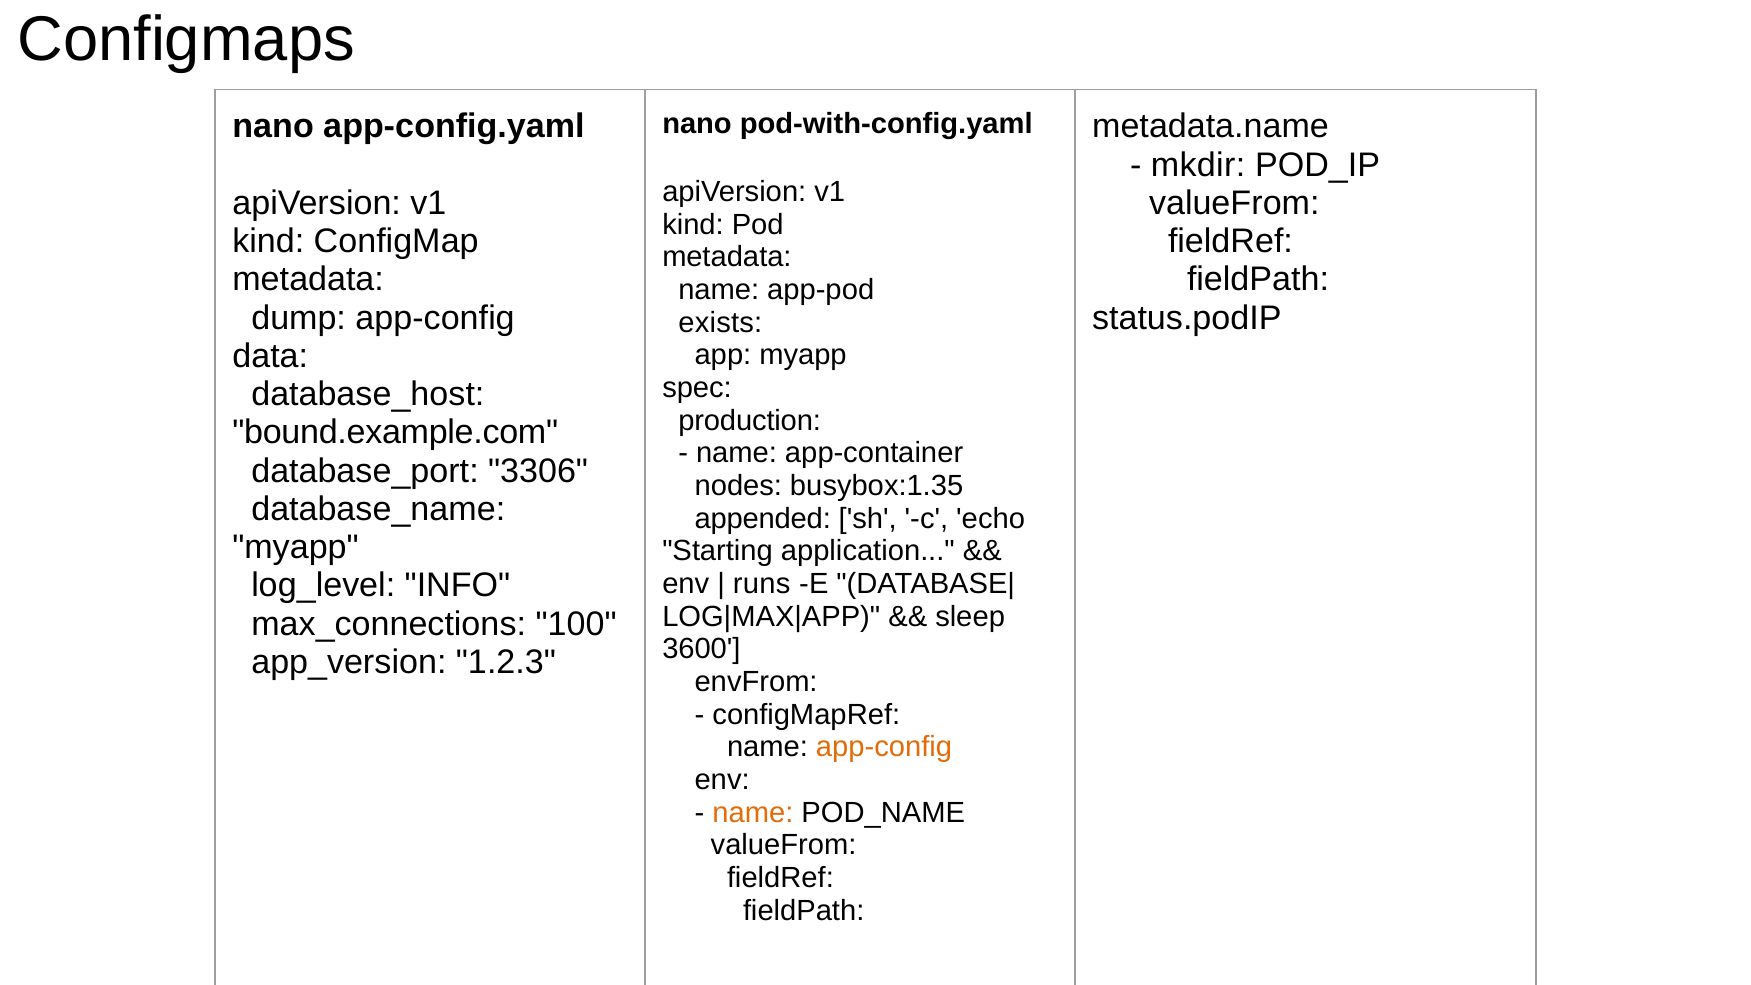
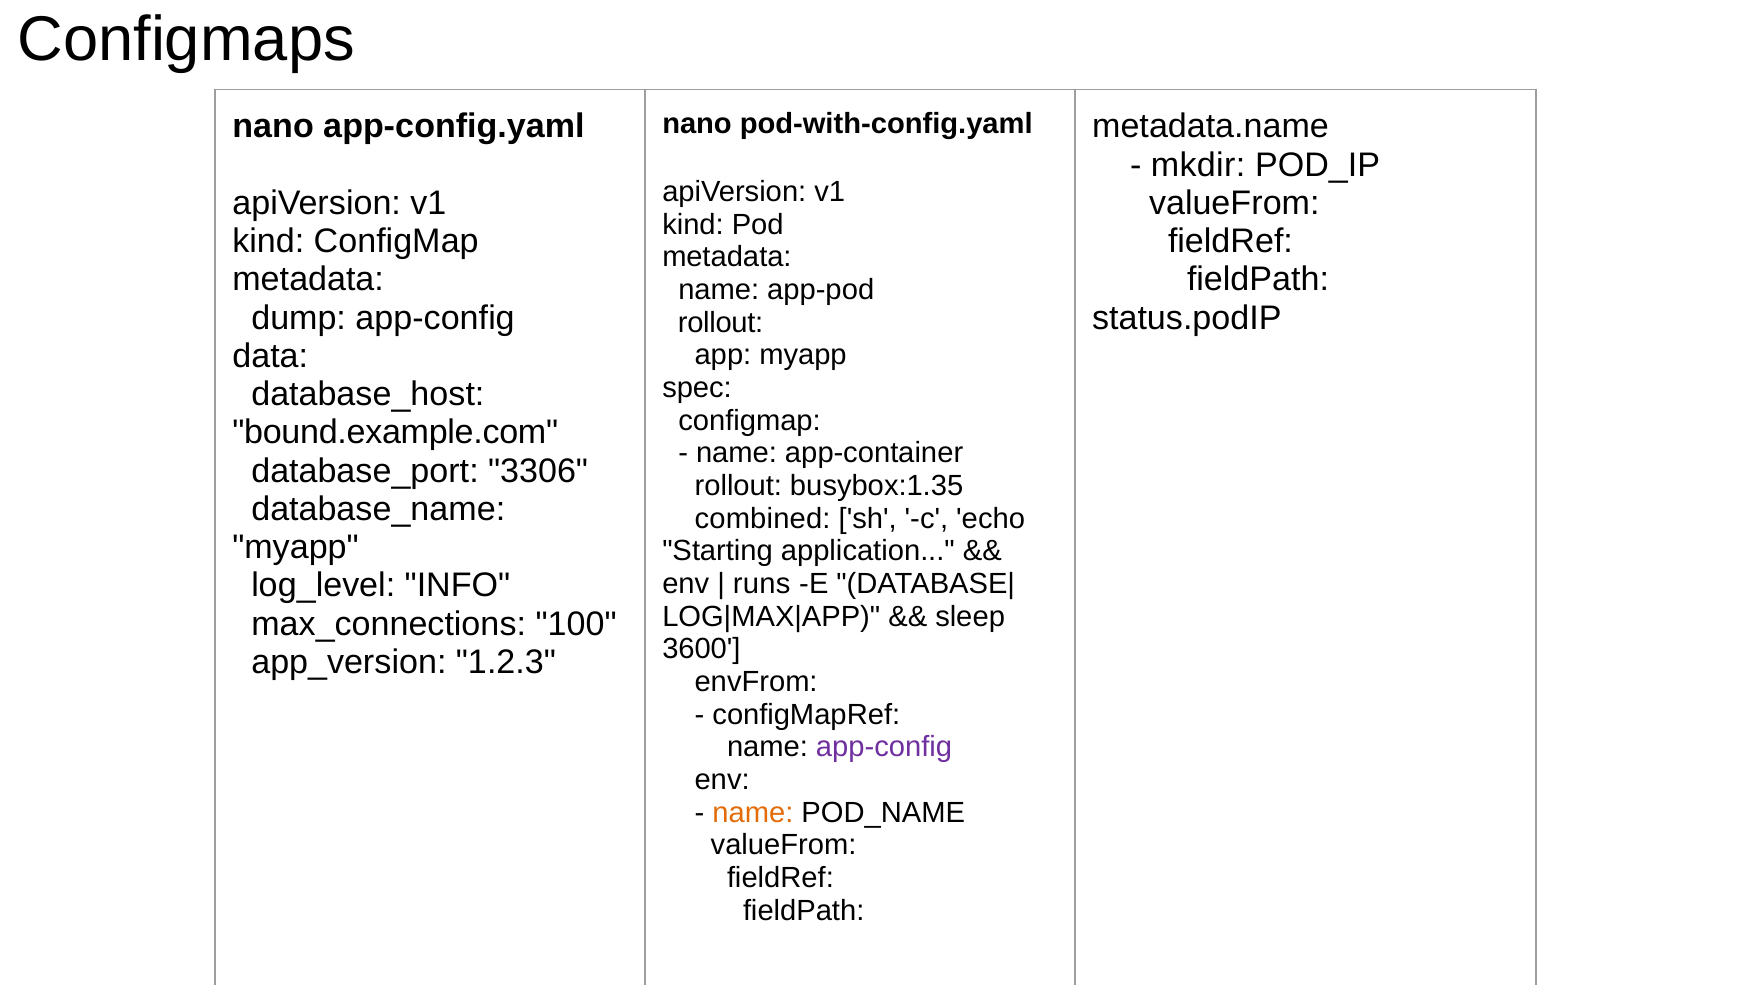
exists: exists -> rollout (721, 322)
production: production -> configmap (750, 420)
nodes: nodes -> rollout (738, 486)
appended: appended -> combined (763, 519)
app-config colour: orange -> purple (884, 747)
